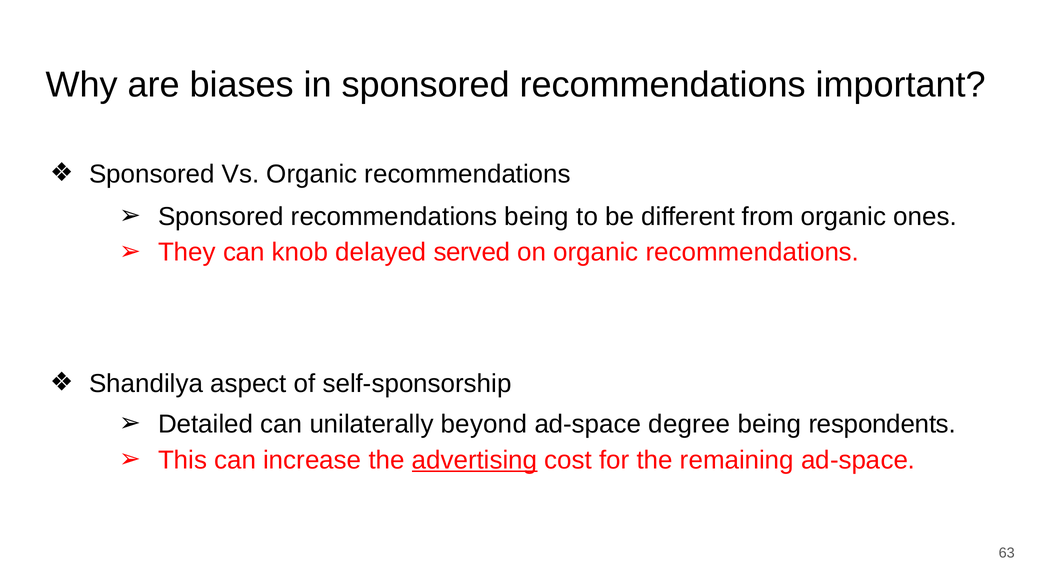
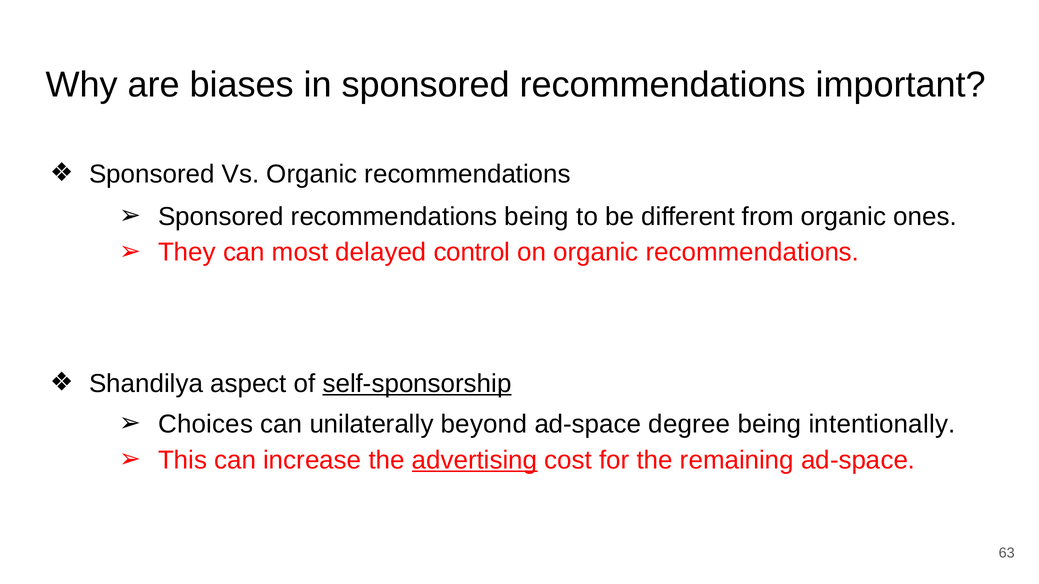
knob: knob -> most (300, 253)
served: served -> control (472, 253)
self-sponsorship underline: none -> present (417, 384)
Detailed: Detailed -> Choices (206, 425)
respondents: respondents -> intentionally (882, 425)
